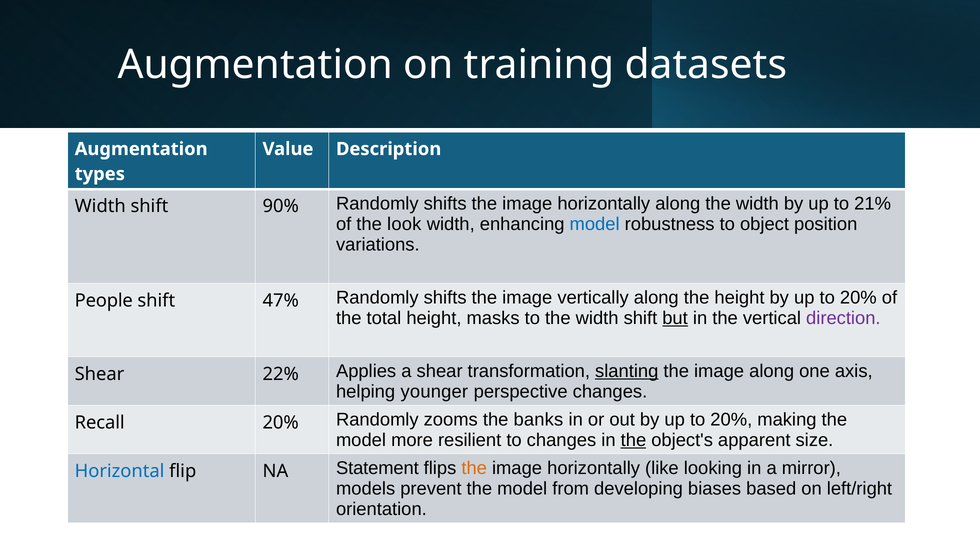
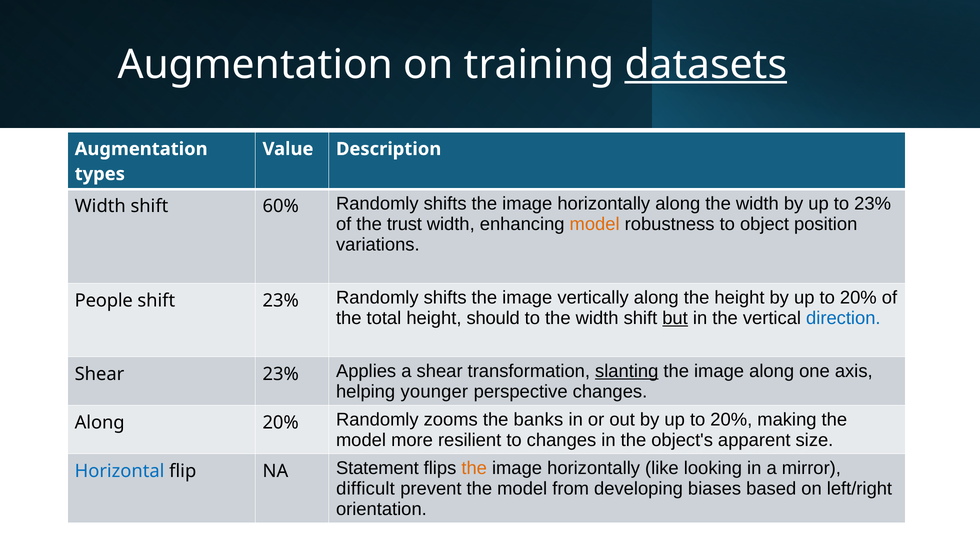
datasets underline: none -> present (706, 65)
90%: 90% -> 60% (281, 206)
to 21%: 21% -> 23% (873, 204)
look: look -> trust (404, 224)
model colour: blue -> orange (595, 224)
shift 47%: 47% -> 23% (281, 301)
masks: masks -> should (493, 318)
direction colour: purple -> blue (843, 318)
Shear 22%: 22% -> 23% (281, 374)
Recall: Recall -> Along (100, 423)
the underline: present -> none (633, 440)
models: models -> difficult (366, 489)
